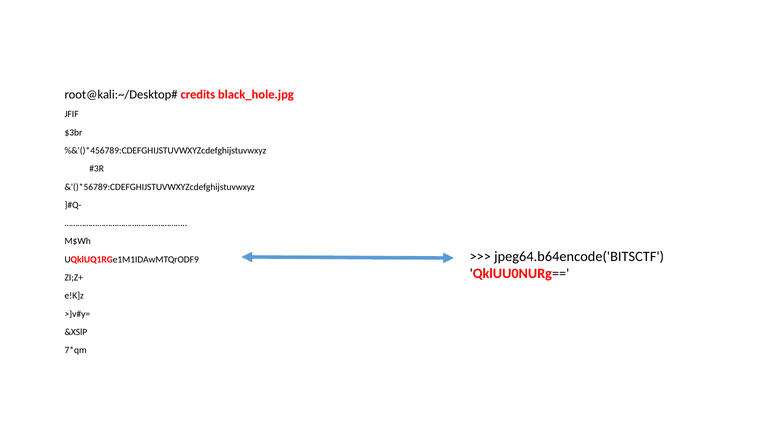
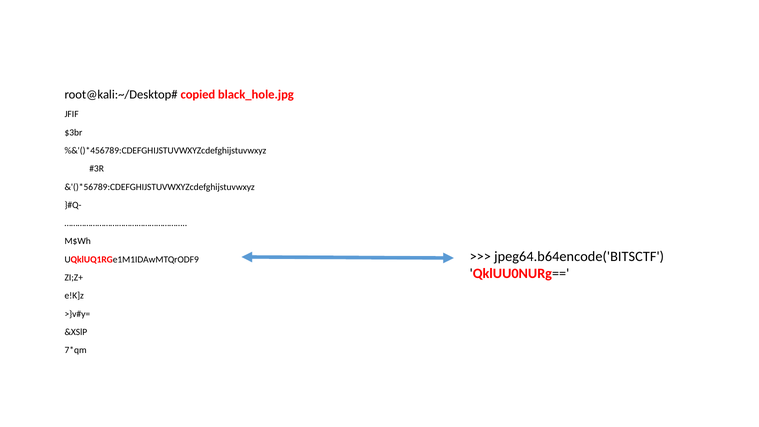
credits: credits -> copied (198, 94)
